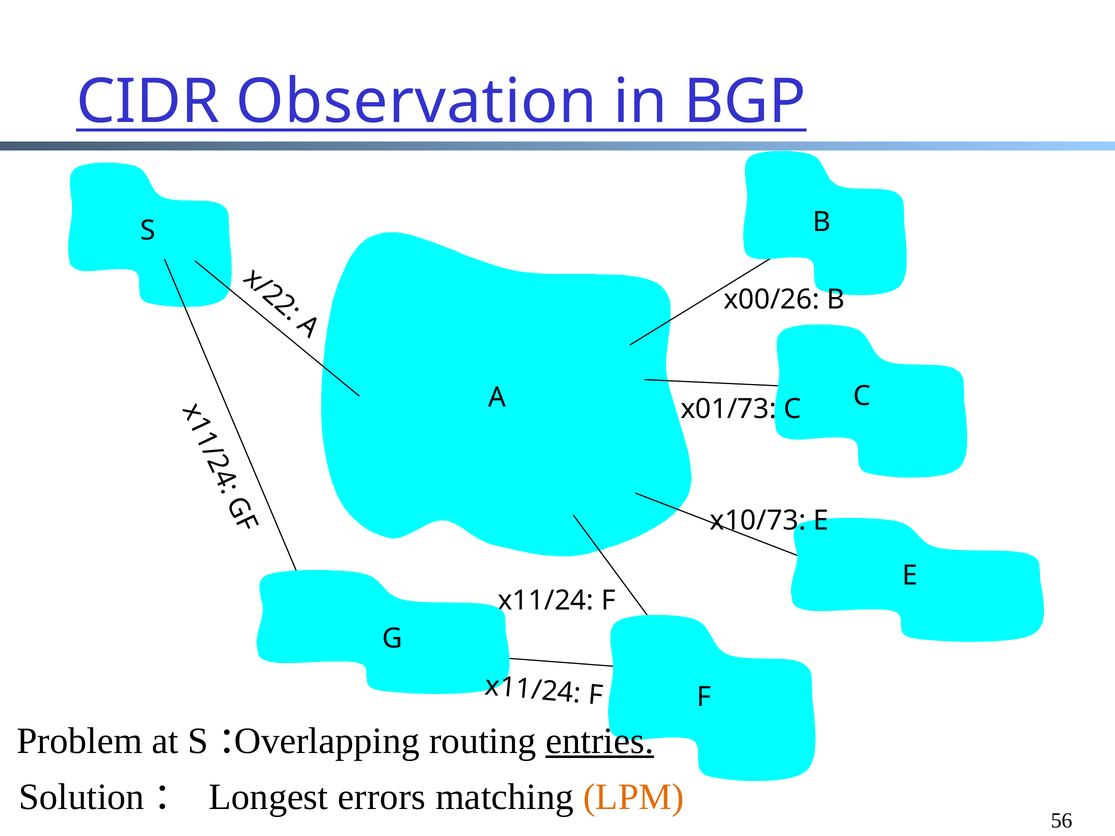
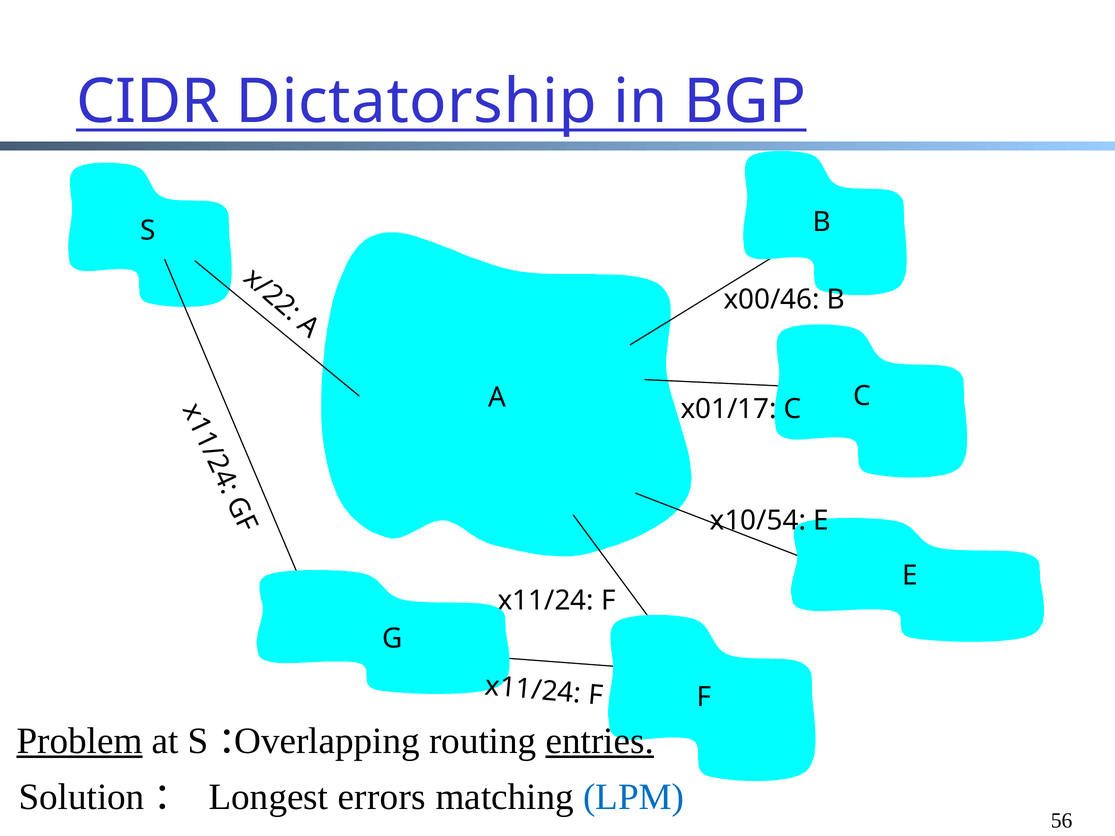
Observation: Observation -> Dictatorship (416, 102)
x00/26: x00/26 -> x00/46 (772, 300)
x01/73: x01/73 -> x01/17 (729, 409)
x10/73: x10/73 -> x10/54 (758, 521)
Problem underline: none -> present (80, 741)
LPM colour: orange -> blue (634, 797)
